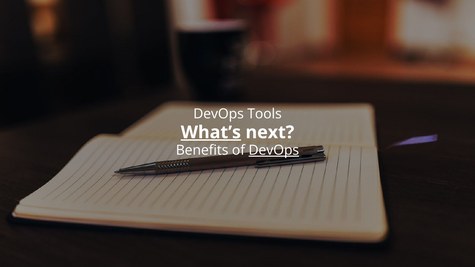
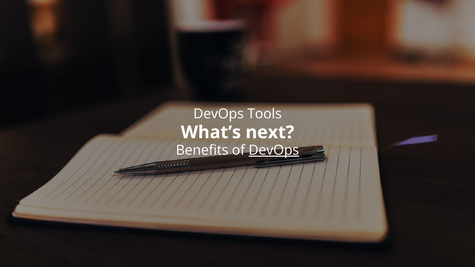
What’s underline: present -> none (211, 132)
